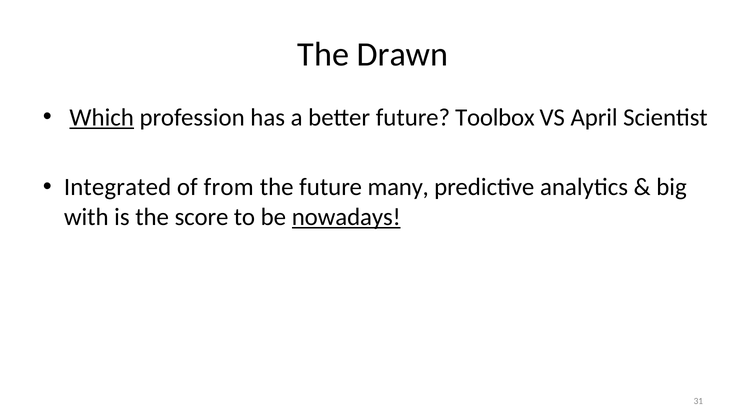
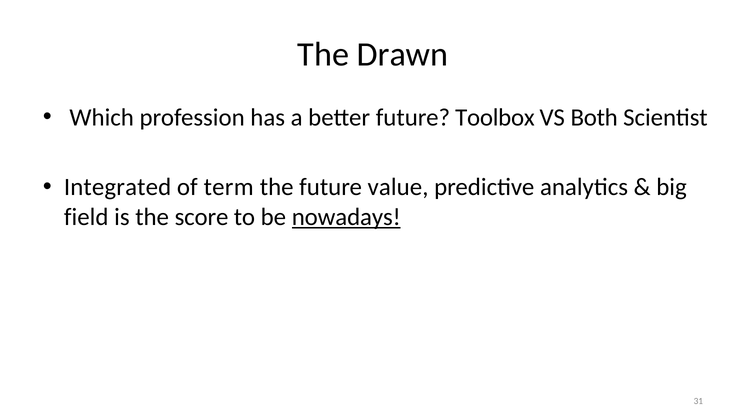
Which underline: present -> none (102, 117)
April: April -> Both (594, 117)
from: from -> term (229, 187)
many: many -> value (398, 187)
with: with -> field (86, 217)
